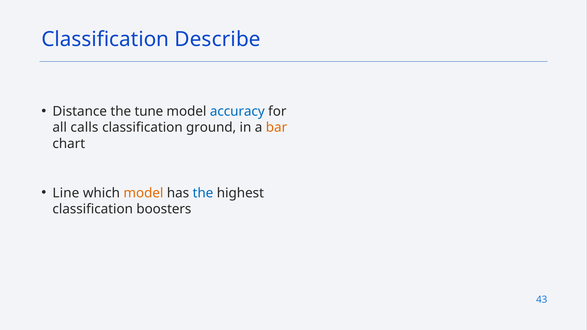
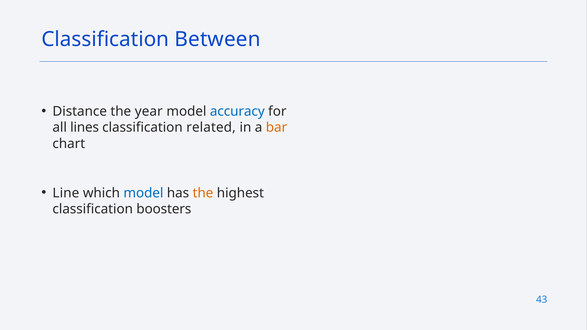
Describe: Describe -> Between (218, 39)
tune: tune -> year (149, 111)
calls: calls -> lines (85, 128)
ground: ground -> related (211, 128)
model colour: orange -> blue (143, 193)
the colour: blue -> orange (203, 193)
